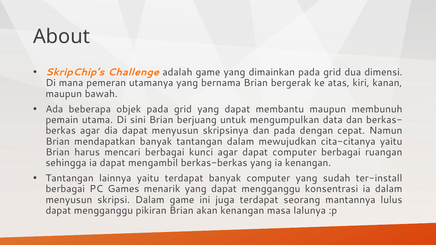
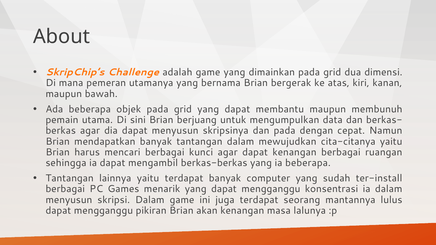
dapat computer: computer -> kenangan (294, 152)
ia kenangan: kenangan -> beberapa (308, 163)
